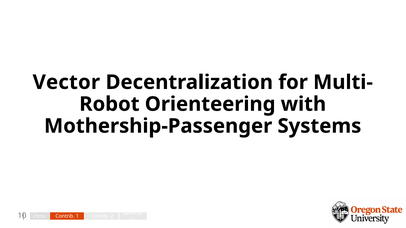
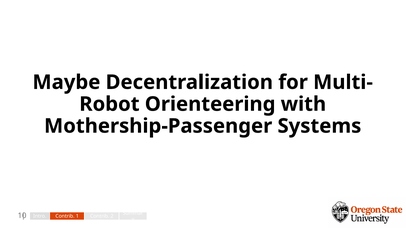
Vector: Vector -> Maybe (66, 82)
